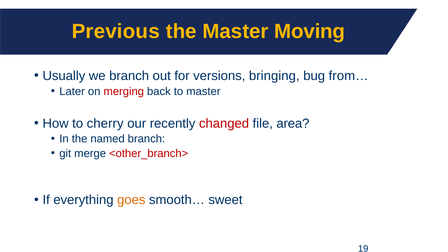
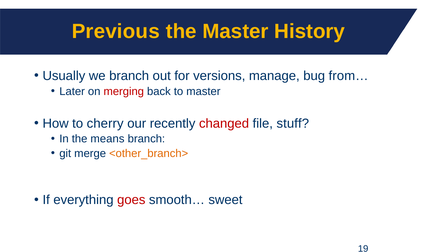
Moving: Moving -> History (310, 31)
bringing: bringing -> manage (274, 76)
area: area -> stuff (293, 123)
named: named -> means (107, 139)
<other_branch> colour: red -> orange (149, 153)
goes colour: orange -> red (131, 200)
